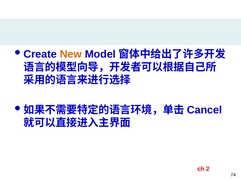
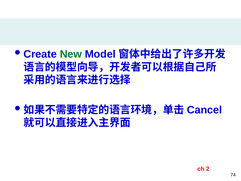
New colour: orange -> green (71, 54)
